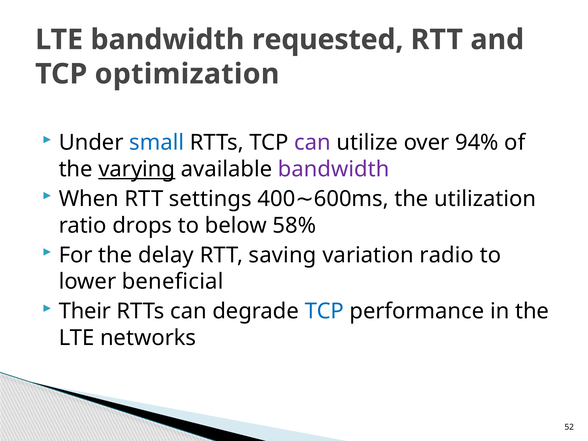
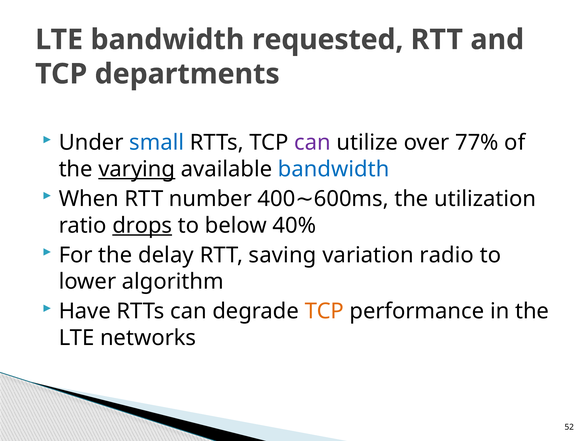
optimization: optimization -> departments (187, 74)
94%: 94% -> 77% (477, 143)
bandwidth colour: purple -> blue (334, 169)
settings: settings -> number (210, 199)
drops underline: none -> present (142, 225)
58%: 58% -> 40% (294, 225)
beneficial: beneficial -> algorithm (173, 282)
Their: Their -> Have (85, 311)
TCP colour: blue -> orange (324, 311)
